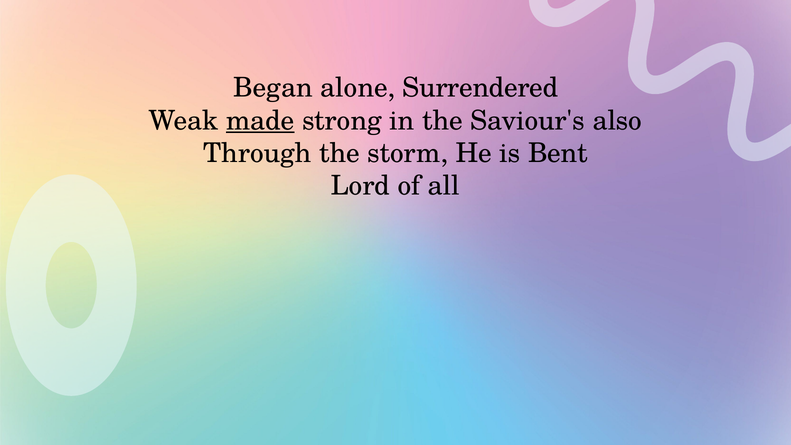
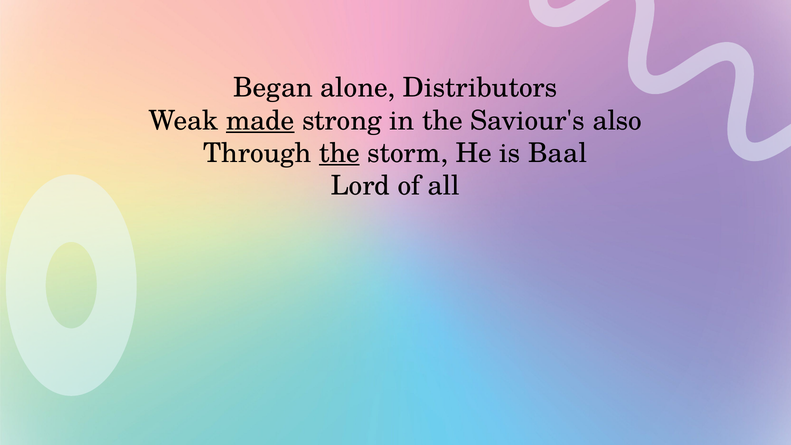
Surrendered: Surrendered -> Distributors (480, 88)
the underline: none -> present (339, 153)
Bent: Bent -> Baal (558, 153)
